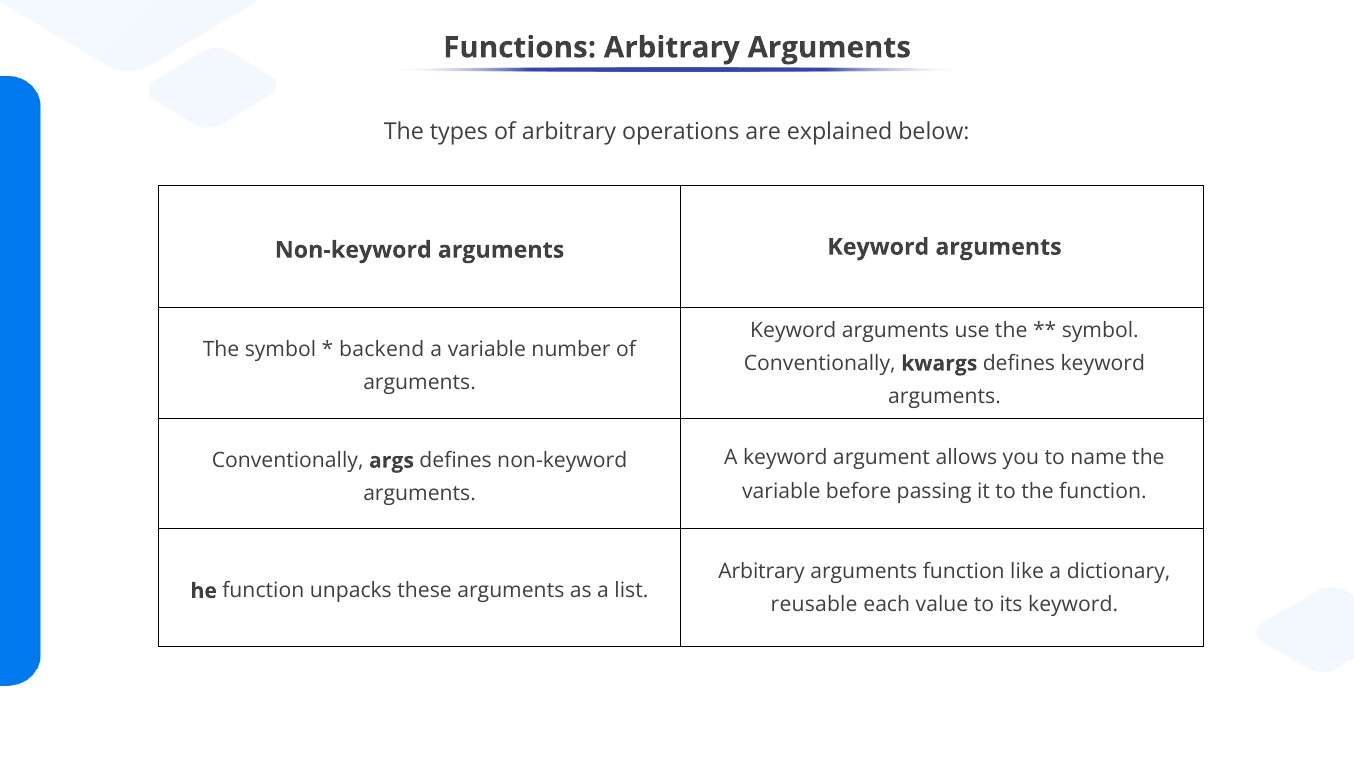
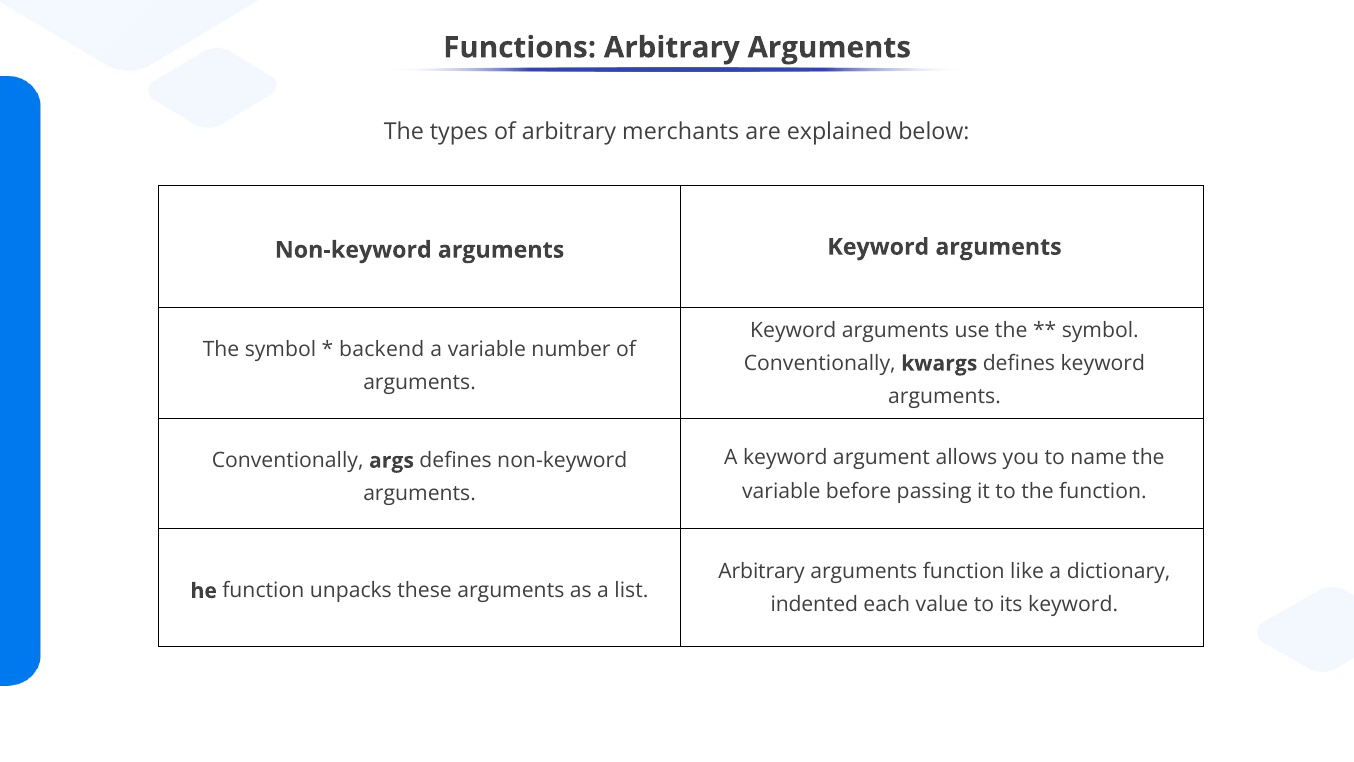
operations: operations -> merchants (681, 132)
reusable: reusable -> indented (814, 604)
